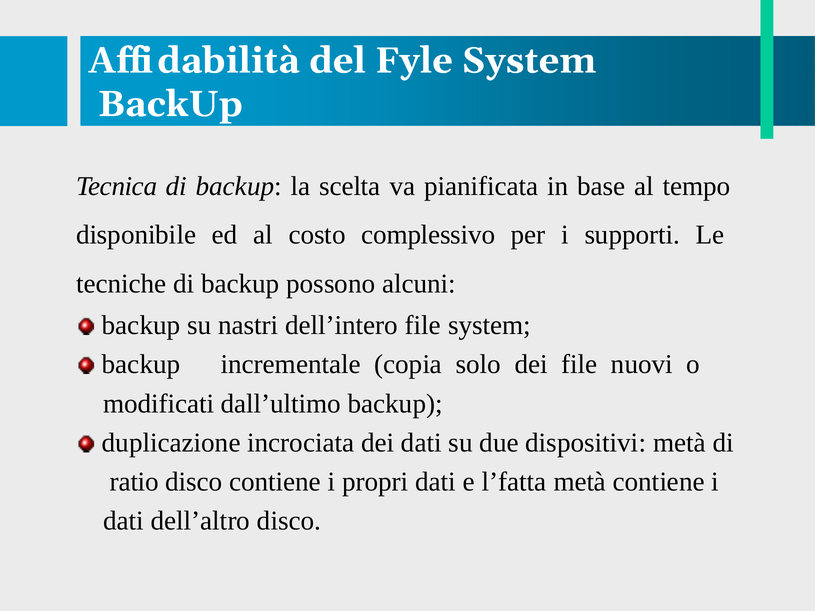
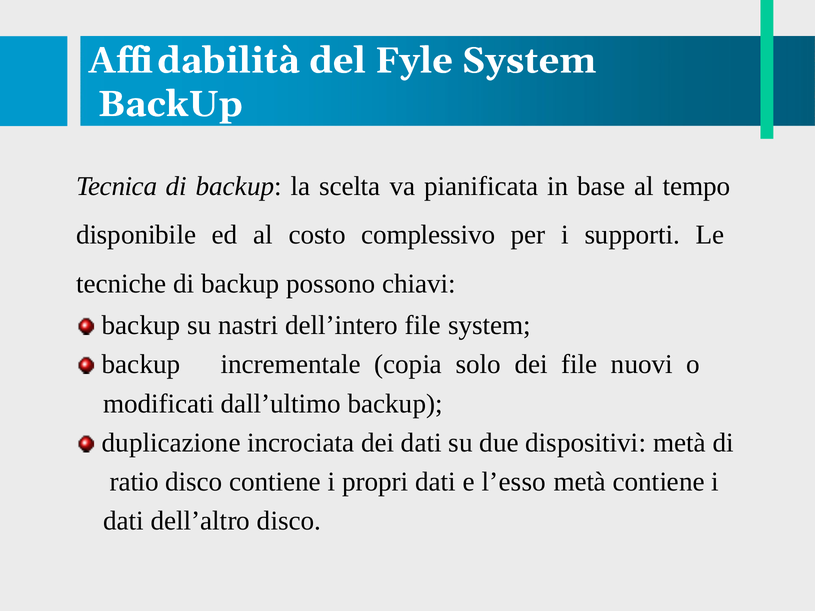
alcuni: alcuni -> chiavi (419, 284)
l’fatta: l’fatta -> l’esso (514, 482)
